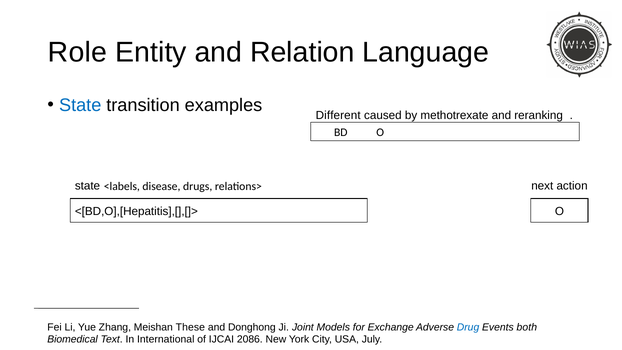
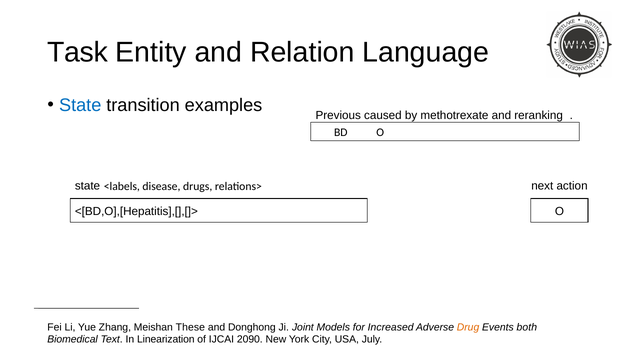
Role: Role -> Task (78, 52)
Different: Different -> Previous (338, 116)
Exchange: Exchange -> Increased (391, 327)
Drug colour: blue -> orange (468, 327)
International: International -> Linearization (166, 339)
2086: 2086 -> 2090 (250, 339)
